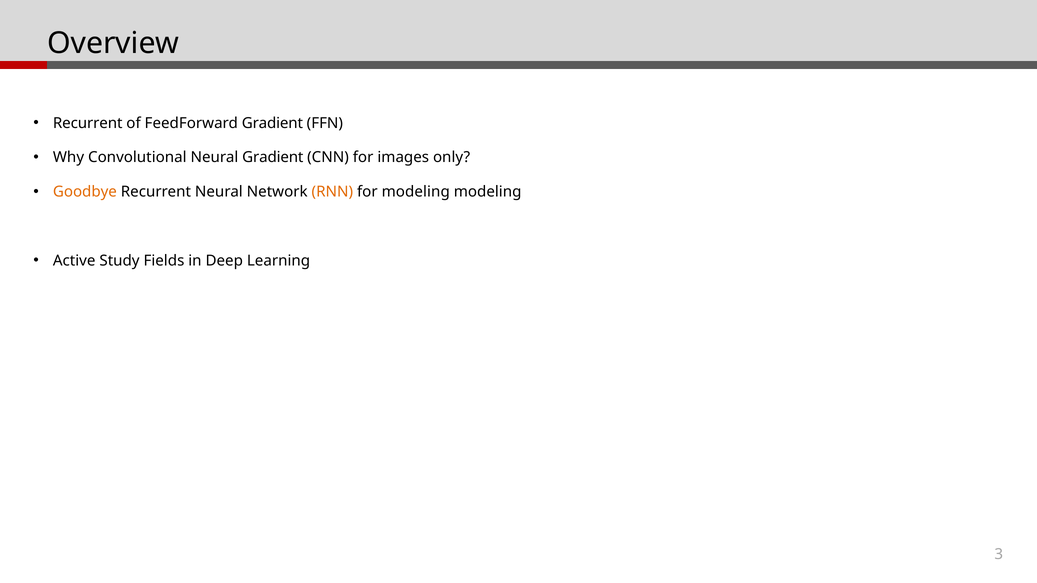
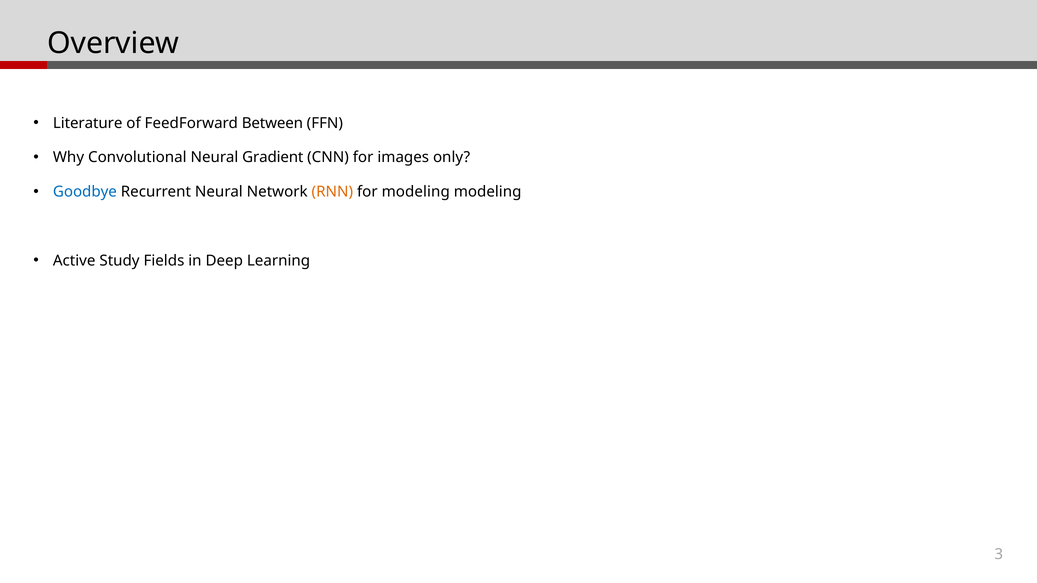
Recurrent: Recurrent -> Literature (88, 123)
FeedForward Gradient: Gradient -> Between (272, 123)
Goodbye colour: orange -> blue (85, 192)
